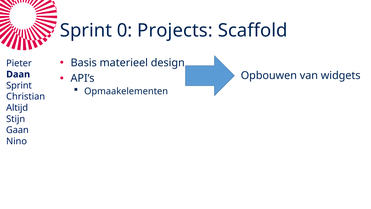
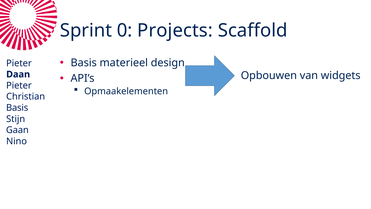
Sprint: Sprint -> Pieter (19, 85)
Altijd: Altijd -> Basis (17, 108)
